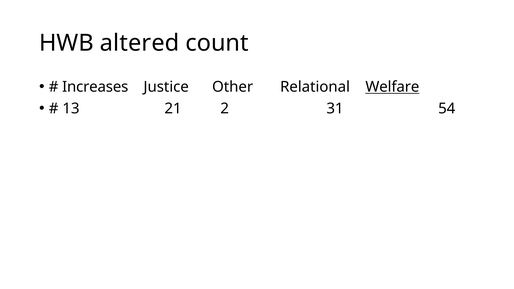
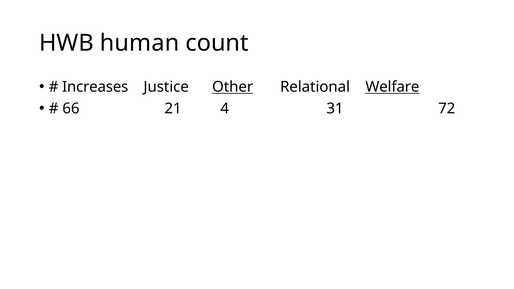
altered: altered -> human (140, 43)
Other underline: none -> present (233, 87)
13: 13 -> 66 (71, 108)
2: 2 -> 4 (225, 108)
54: 54 -> 72 (447, 108)
